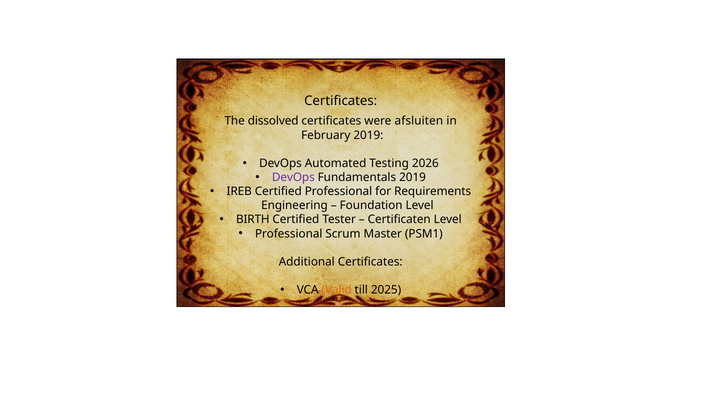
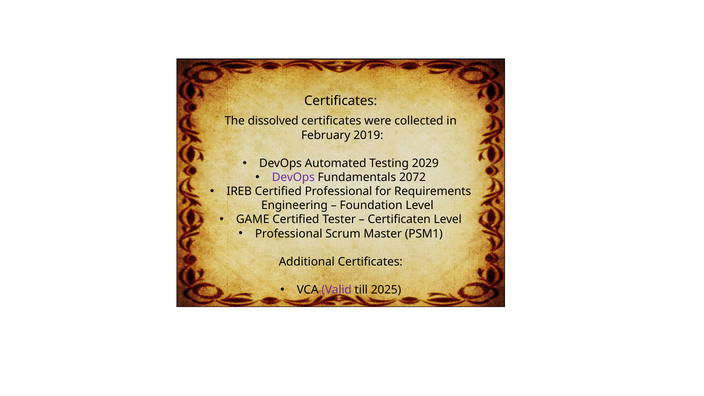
afsluiten: afsluiten -> collected (419, 121)
2026: 2026 -> 2029 (425, 163)
Fundamentals 2019: 2019 -> 2072 (413, 177)
BIRTH: BIRTH -> GAME (253, 220)
Valid colour: orange -> purple (337, 290)
